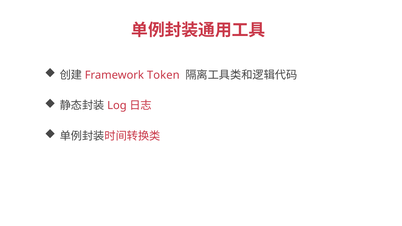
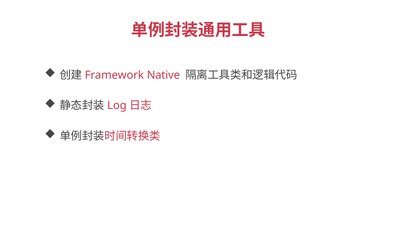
Token: Token -> Native (163, 75)
